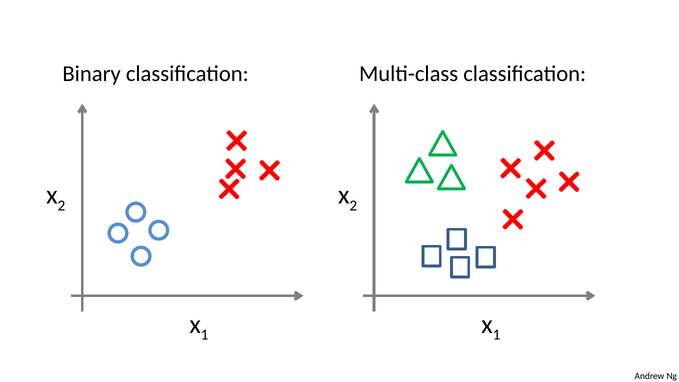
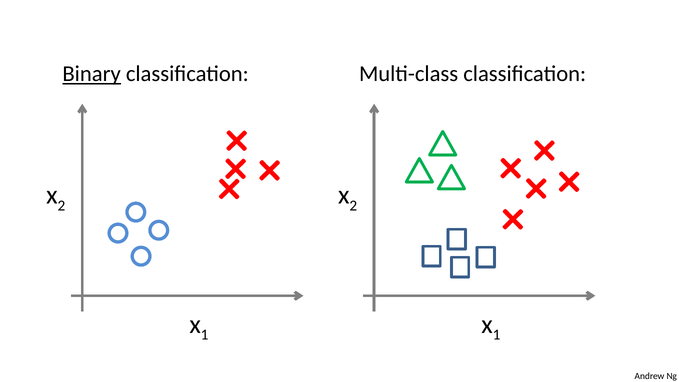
Binary underline: none -> present (92, 74)
